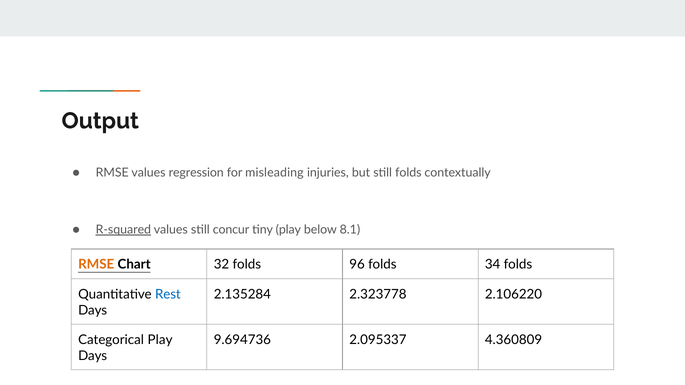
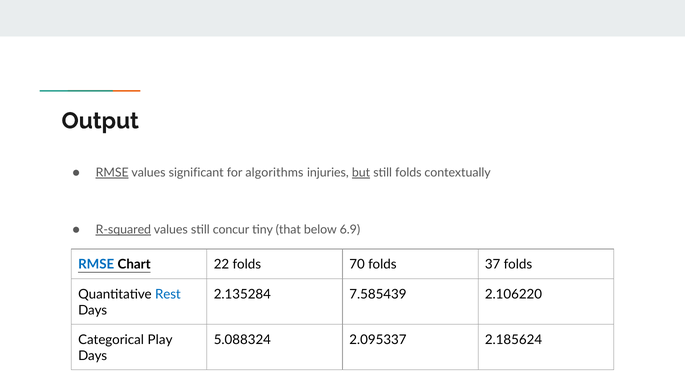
RMSE underline: none -> present (112, 173)
regression: regression -> significant (196, 173)
misleading: misleading -> algorithms (274, 173)
but underline: none -> present (361, 173)
tiny play: play -> that (288, 230)
8.1: 8.1 -> 6.9 (350, 230)
RMSE colour: orange -> blue (96, 265)
32: 32 -> 22 (221, 265)
96: 96 -> 70 (357, 265)
34: 34 -> 37 (493, 265)
2.323778: 2.323778 -> 7.585439 (378, 294)
9.694736: 9.694736 -> 5.088324 (242, 340)
4.360809: 4.360809 -> 2.185624 (513, 340)
